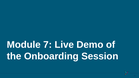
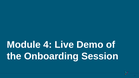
7: 7 -> 4 (48, 45)
